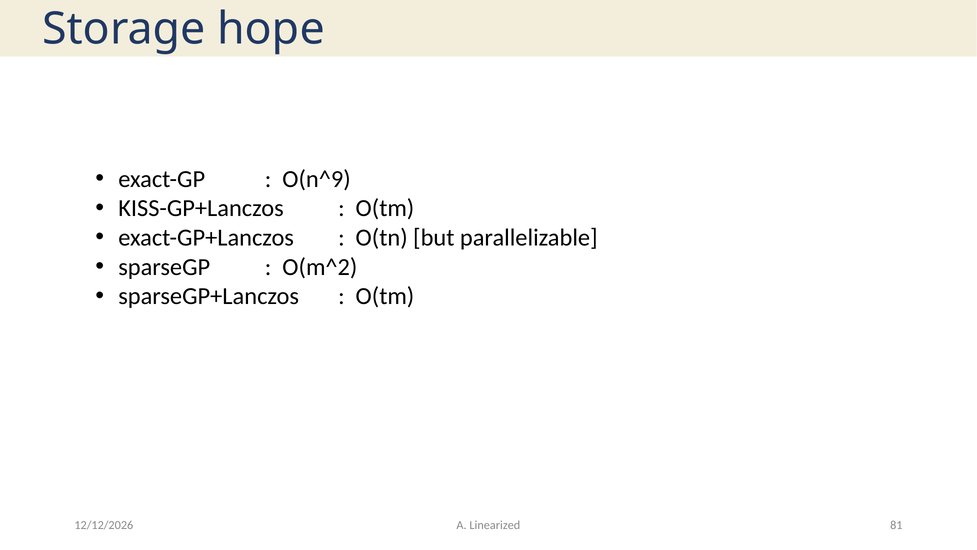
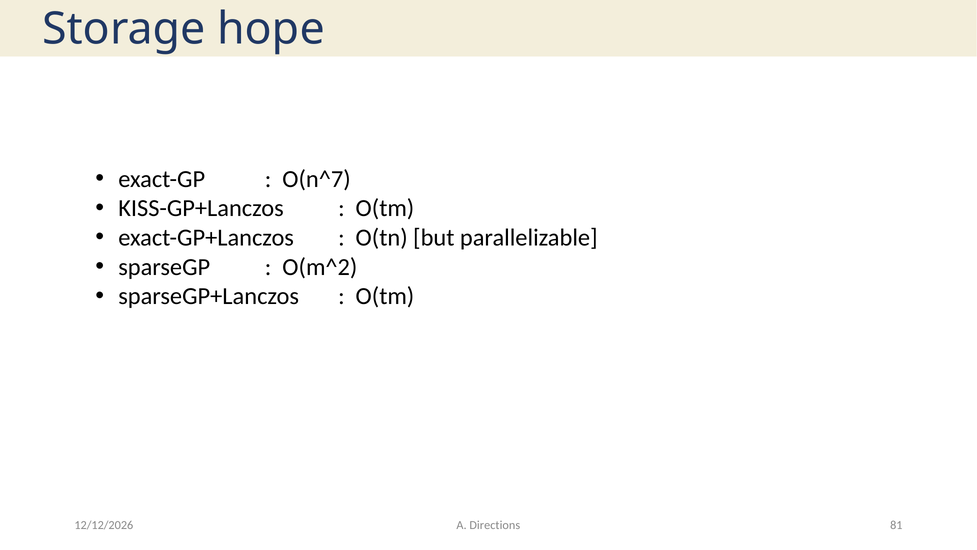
O(n^9: O(n^9 -> O(n^7 (317, 179)
Linearized: Linearized -> Directions (495, 525)
